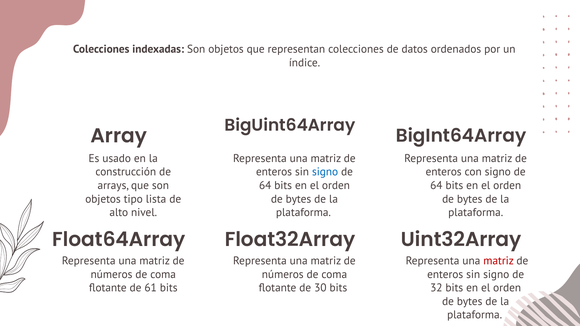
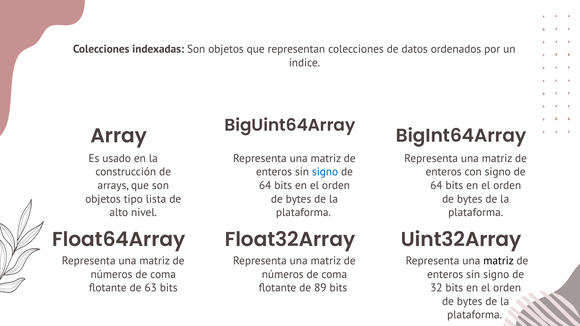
matriz colour: red -> black (499, 261)
61: 61 -> 63 (151, 288)
30: 30 -> 89 (320, 288)
